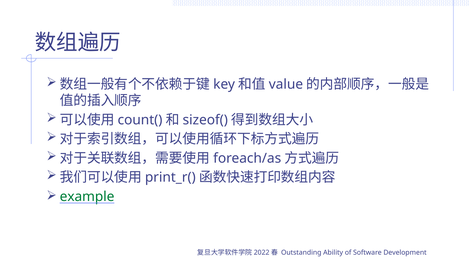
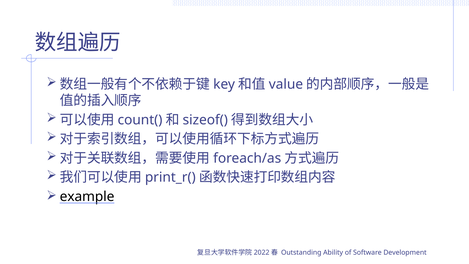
example colour: green -> black (87, 196)
